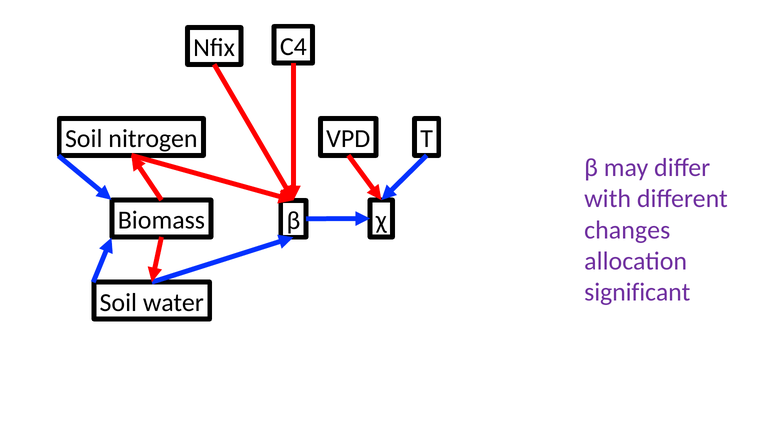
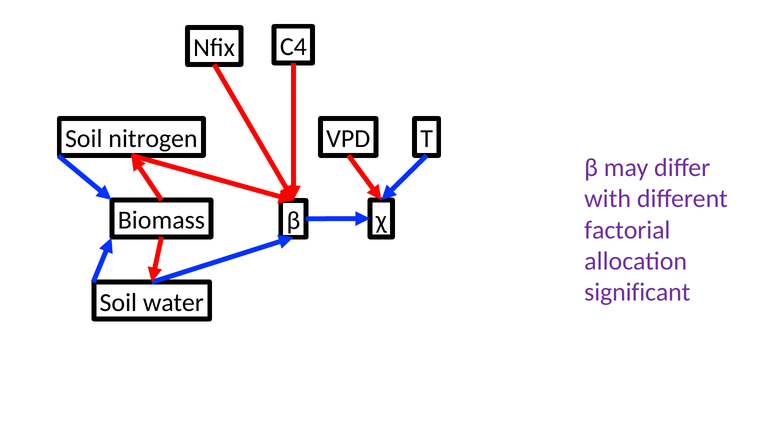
changes: changes -> factorial (627, 230)
